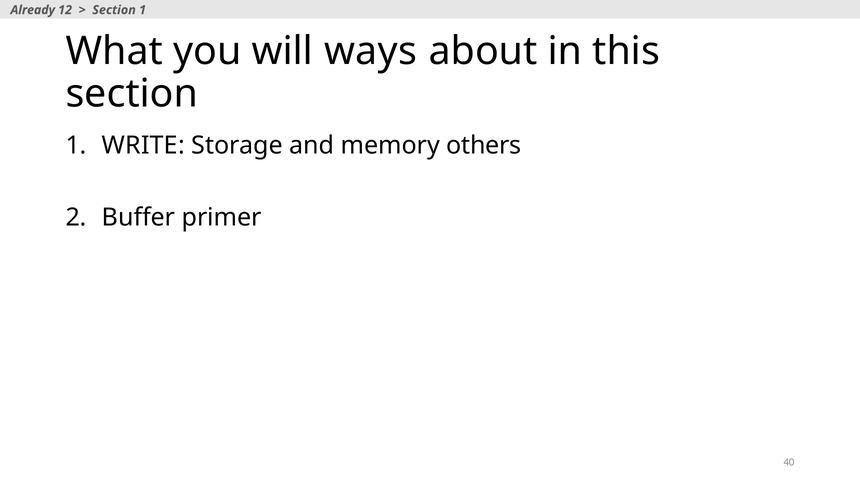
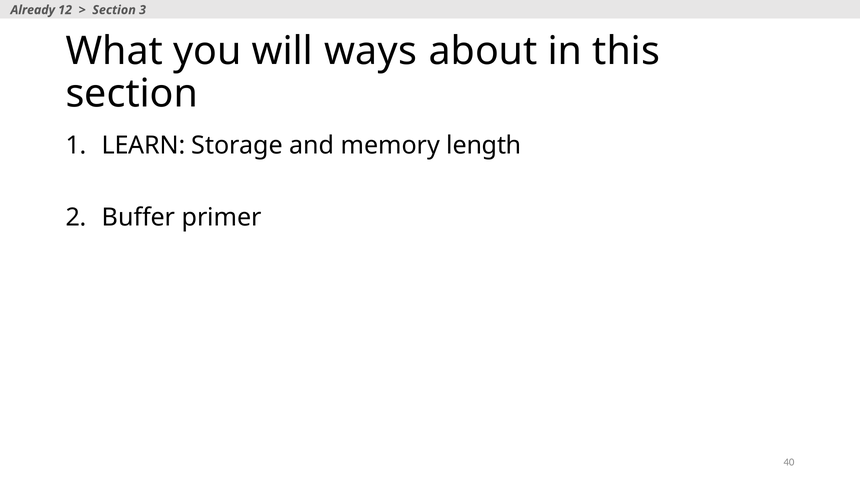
1: 1 -> 3 (143, 10)
WRITE: WRITE -> LEARN (144, 145)
others: others -> length (484, 145)
